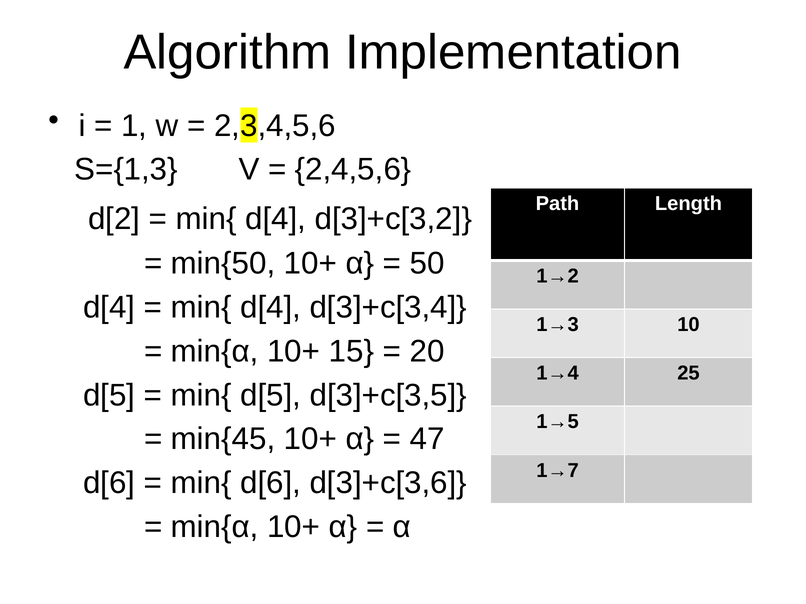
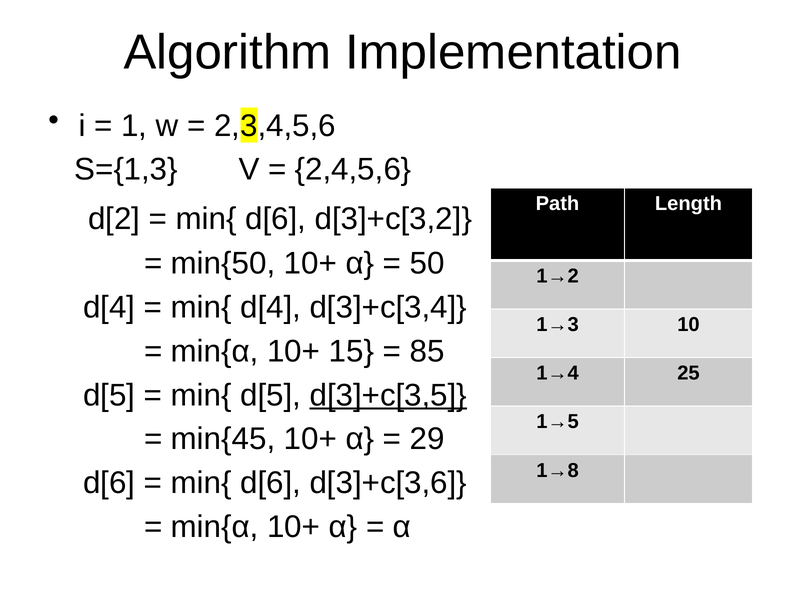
d[4: d[4 -> d[6 (276, 219)
20: 20 -> 85 (427, 352)
d[3]+c[3,5 underline: none -> present (388, 396)
47: 47 -> 29 (427, 439)
1→7: 1→7 -> 1→8 (558, 471)
